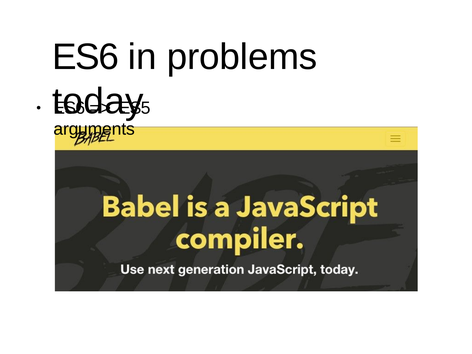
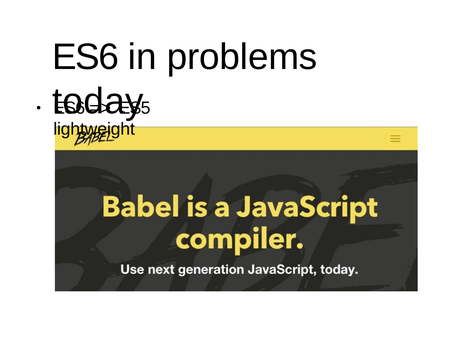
arguments: arguments -> lightweight (94, 129)
